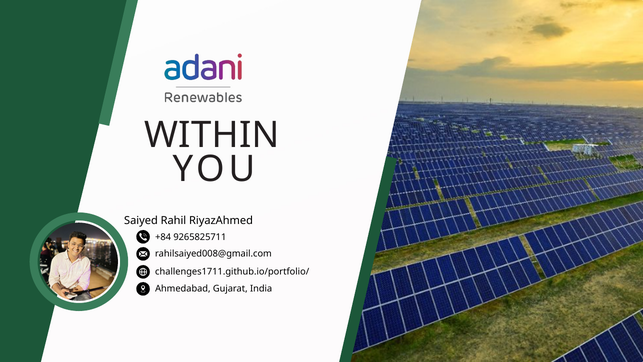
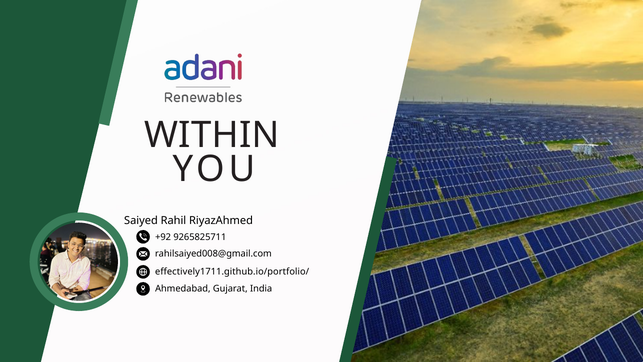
+84: +84 -> +92 (163, 237)
challenges1711.github.io/portfolio/: challenges1711.github.io/portfolio/ -> effectively1711.github.io/portfolio/ (232, 271)
